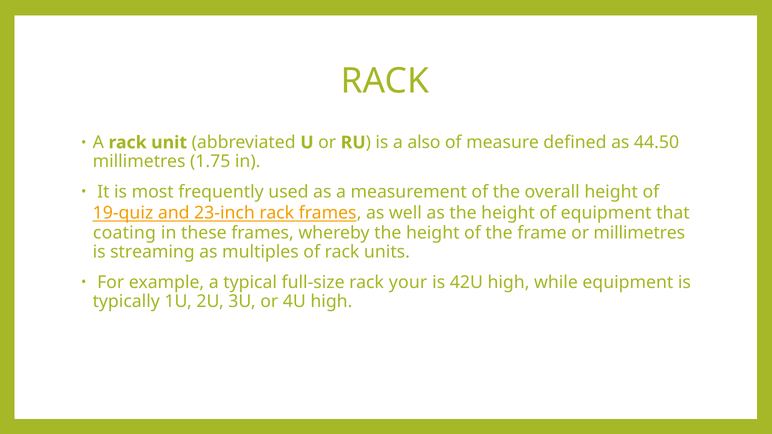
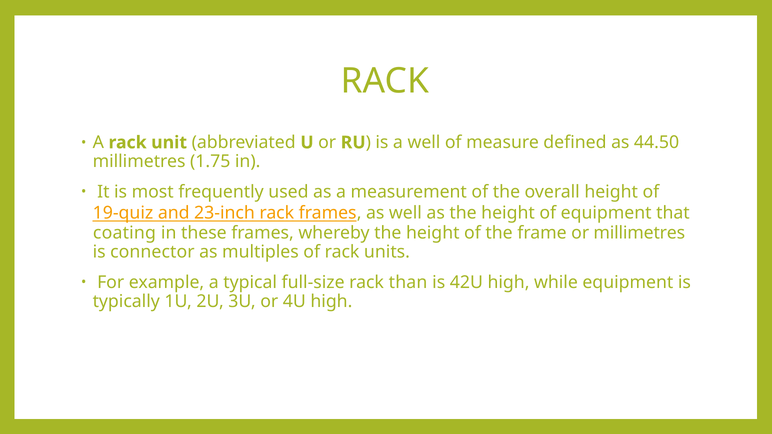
a also: also -> well (424, 143)
streaming: streaming -> connector (152, 252)
your: your -> than (408, 282)
